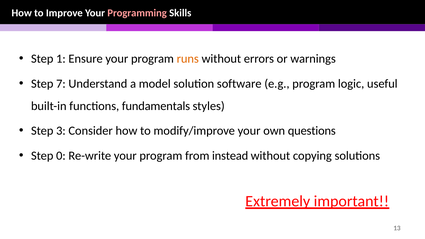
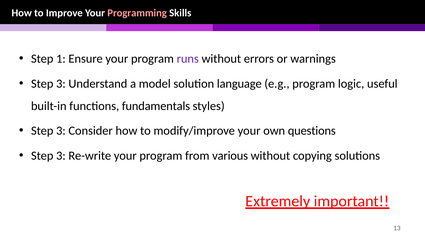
runs colour: orange -> purple (188, 59)
7: 7 -> 3 (61, 84)
software: software -> language (239, 84)
0: 0 -> 3 (61, 156)
instead: instead -> various (230, 156)
